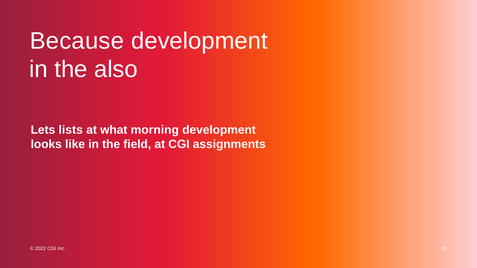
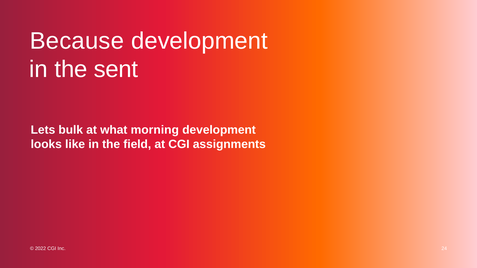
also: also -> sent (116, 69)
lists: lists -> bulk (71, 130)
